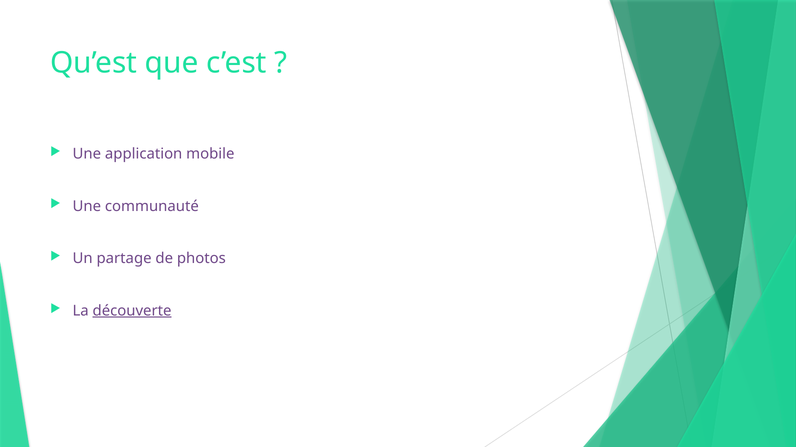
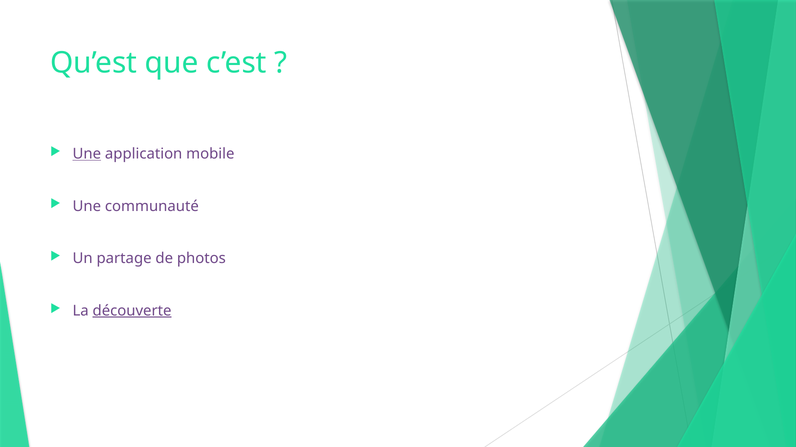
Une underline: none -> present (87, 154)
